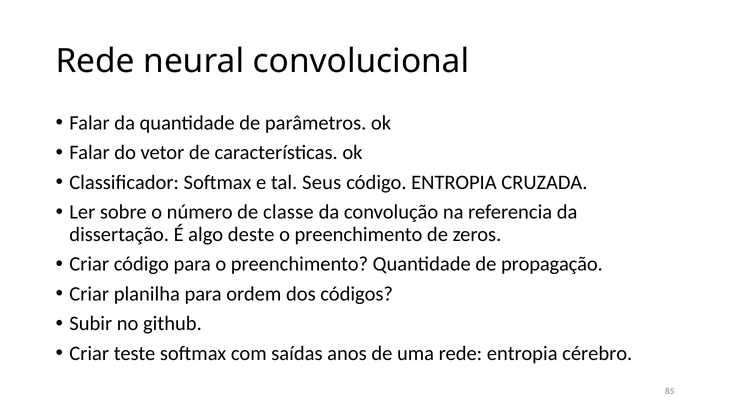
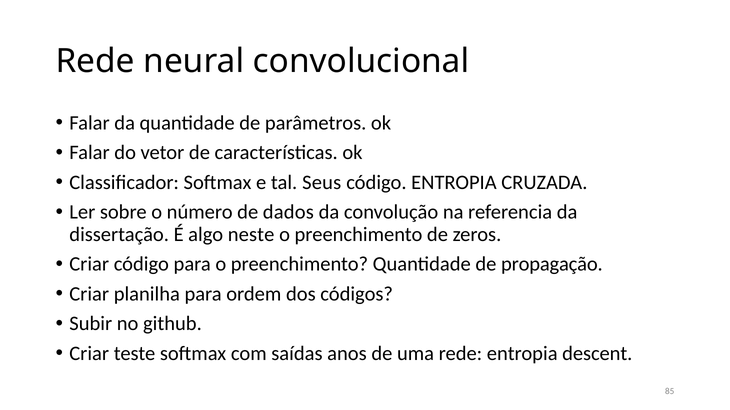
classe: classe -> dados (288, 212)
deste: deste -> neste (251, 235)
cérebro: cérebro -> descent (597, 354)
